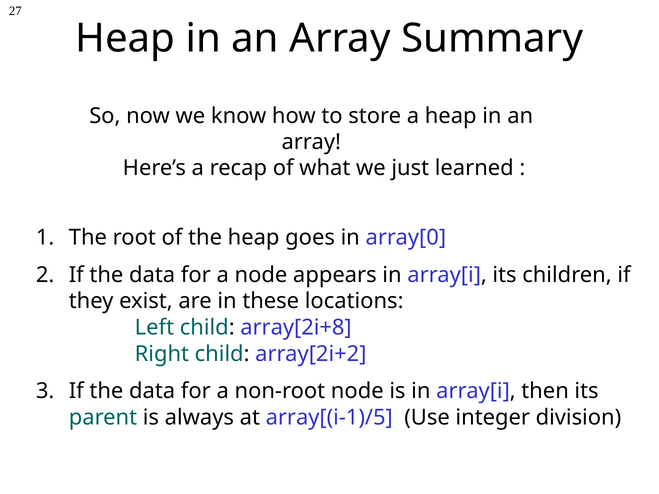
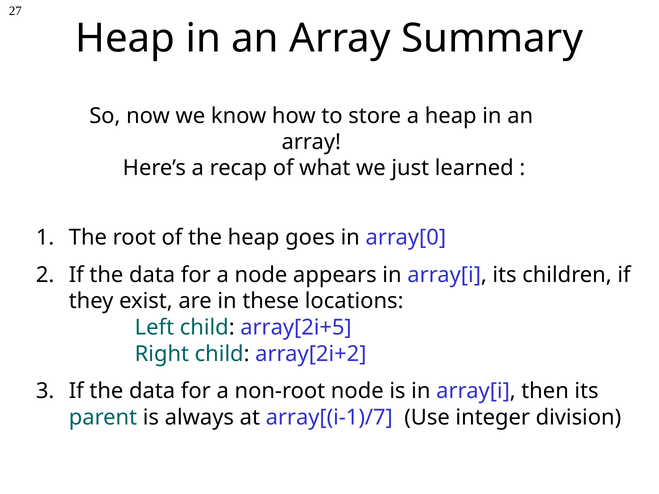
array[2i+8: array[2i+8 -> array[2i+5 (296, 328)
array[(i-1)/5: array[(i-1)/5 -> array[(i-1)/7 (329, 418)
